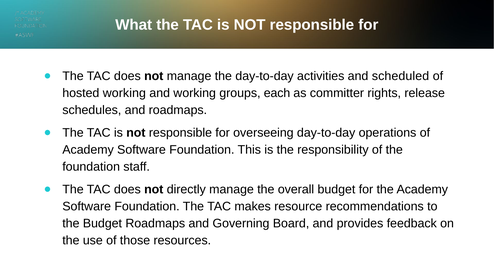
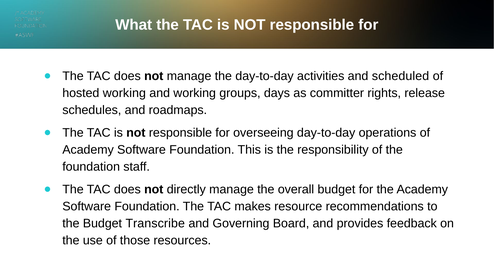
each: each -> days (277, 93)
Budget Roadmaps: Roadmaps -> Transcribe (155, 223)
